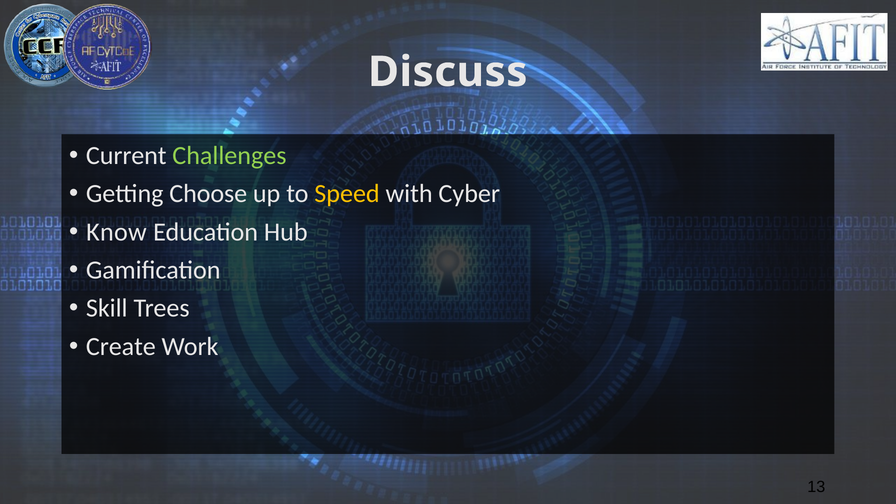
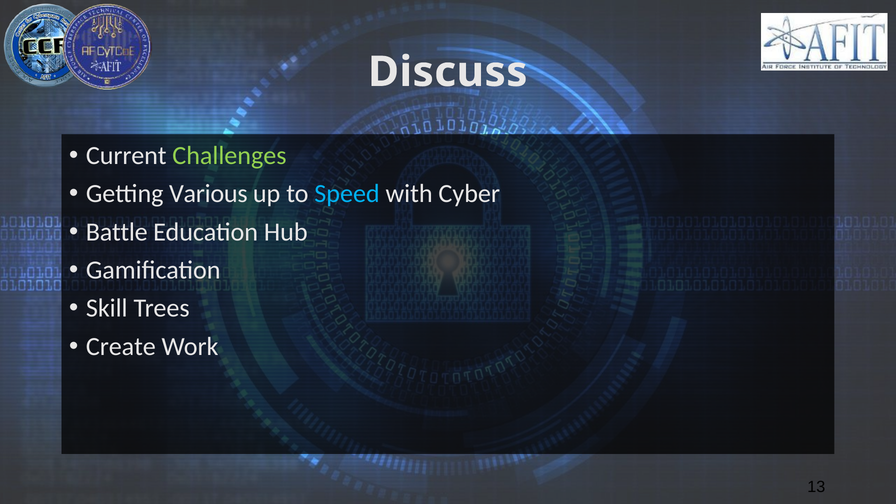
Choose: Choose -> Various (208, 194)
Speed colour: yellow -> light blue (347, 194)
Know: Know -> Battle (117, 232)
